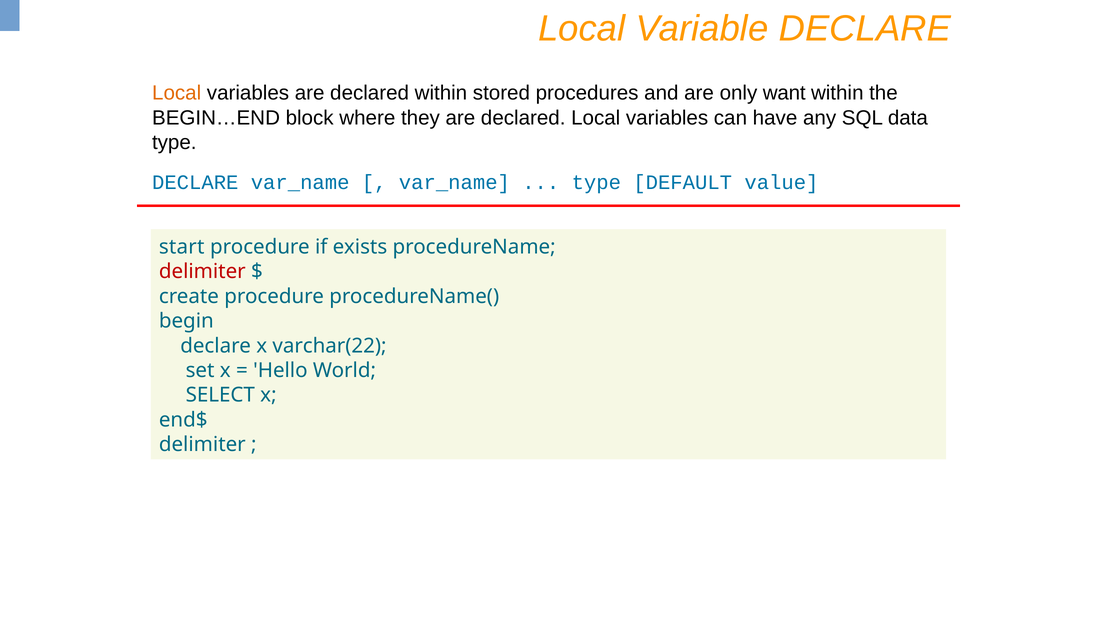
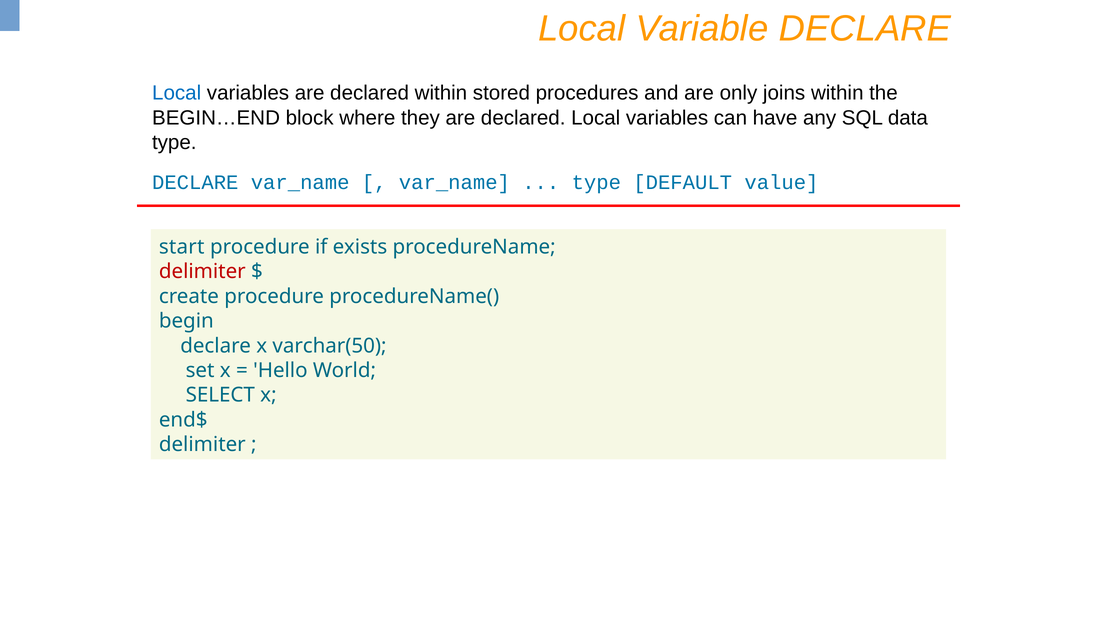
Local colour: orange -> blue (177, 93)
want: want -> joins (784, 93)
varchar(22: varchar(22 -> varchar(50 (330, 346)
